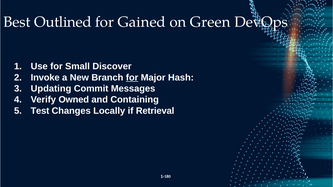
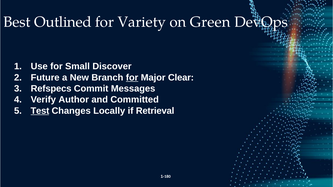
Gained: Gained -> Variety (142, 22)
Invoke: Invoke -> Future (45, 78)
Hash: Hash -> Clear (181, 78)
Updating: Updating -> Refspecs (51, 89)
Owned: Owned -> Author (74, 100)
Containing: Containing -> Committed (135, 100)
Test underline: none -> present (40, 111)
